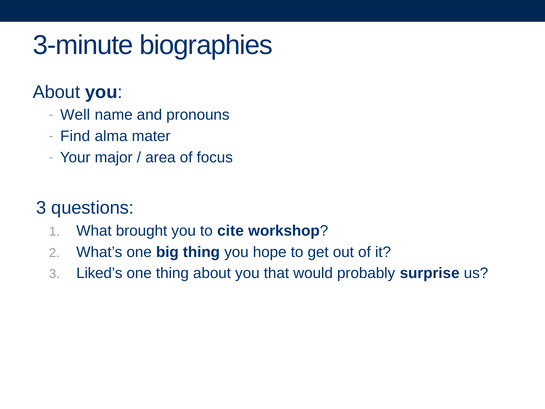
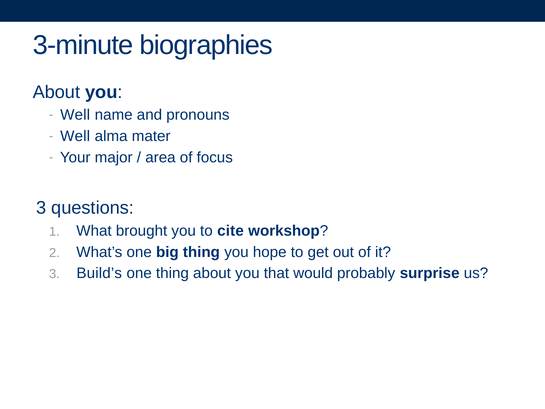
Find: Find -> Well (75, 136)
Liked’s: Liked’s -> Build’s (99, 273)
